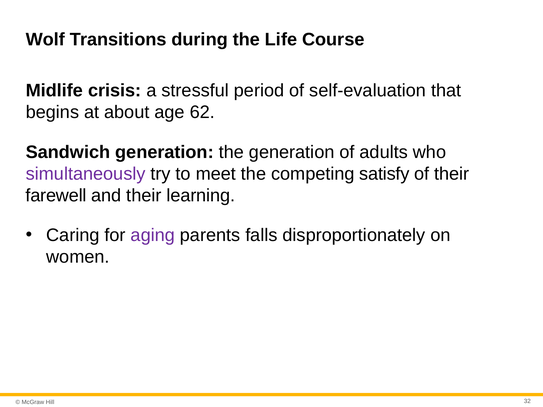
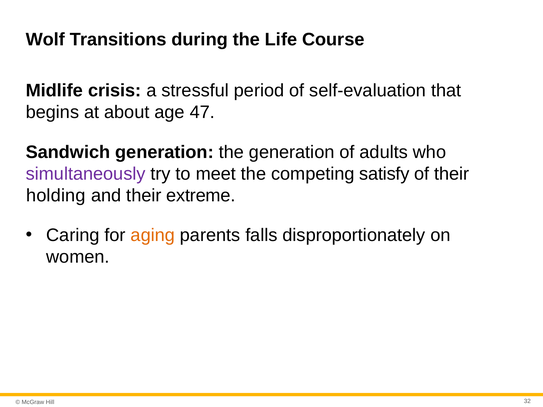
62: 62 -> 47 (202, 112)
farewell: farewell -> holding (56, 196)
learning: learning -> extreme (201, 196)
aging colour: purple -> orange (153, 235)
